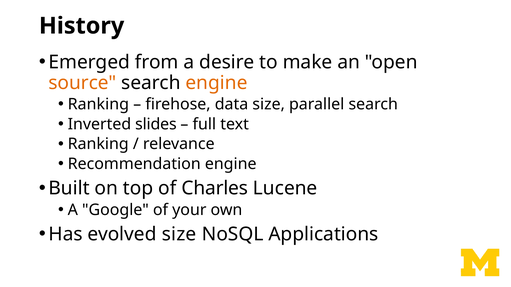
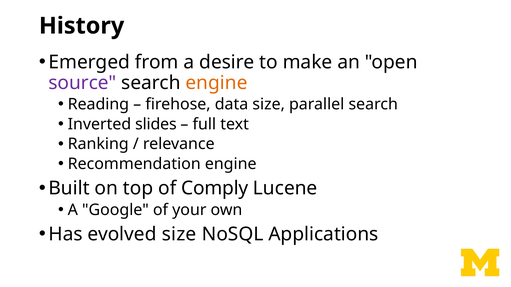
source colour: orange -> purple (82, 83)
Ranking: Ranking -> Reading (98, 104)
Charles: Charles -> Comply (215, 188)
